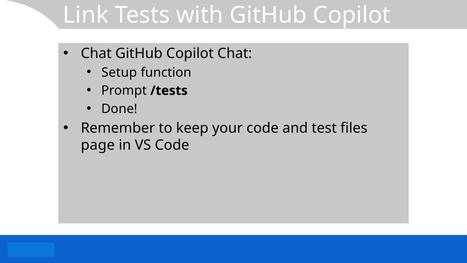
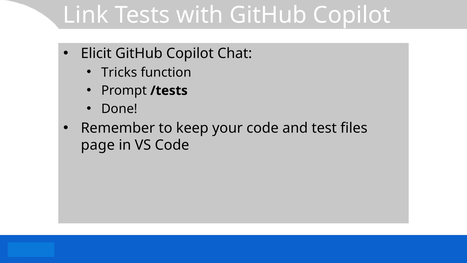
Chat: Chat -> Elicit (96, 54)
Setup: Setup -> Tricks (119, 72)
